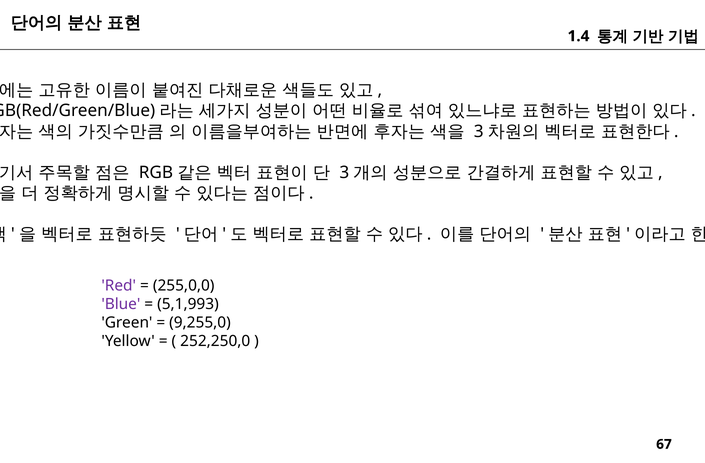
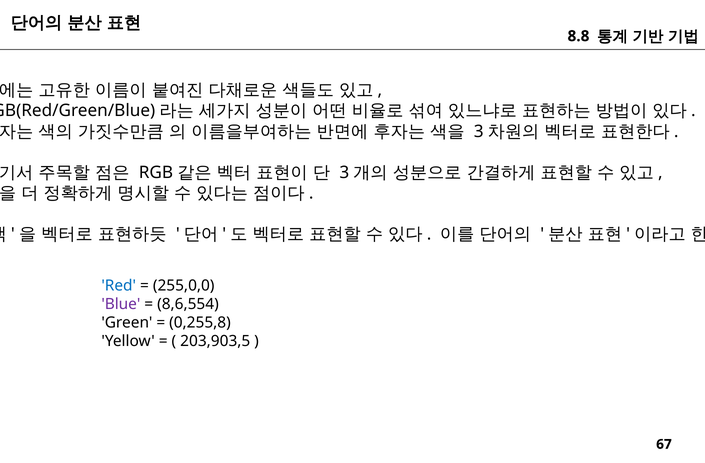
1.4: 1.4 -> 8.8 (578, 36)
Red colour: purple -> blue (119, 286)
5,1,993: 5,1,993 -> 8,6,554 (188, 304)
9,255,0: 9,255,0 -> 0,255,8 (200, 323)
252,250,0: 252,250,0 -> 203,903,5 (215, 341)
